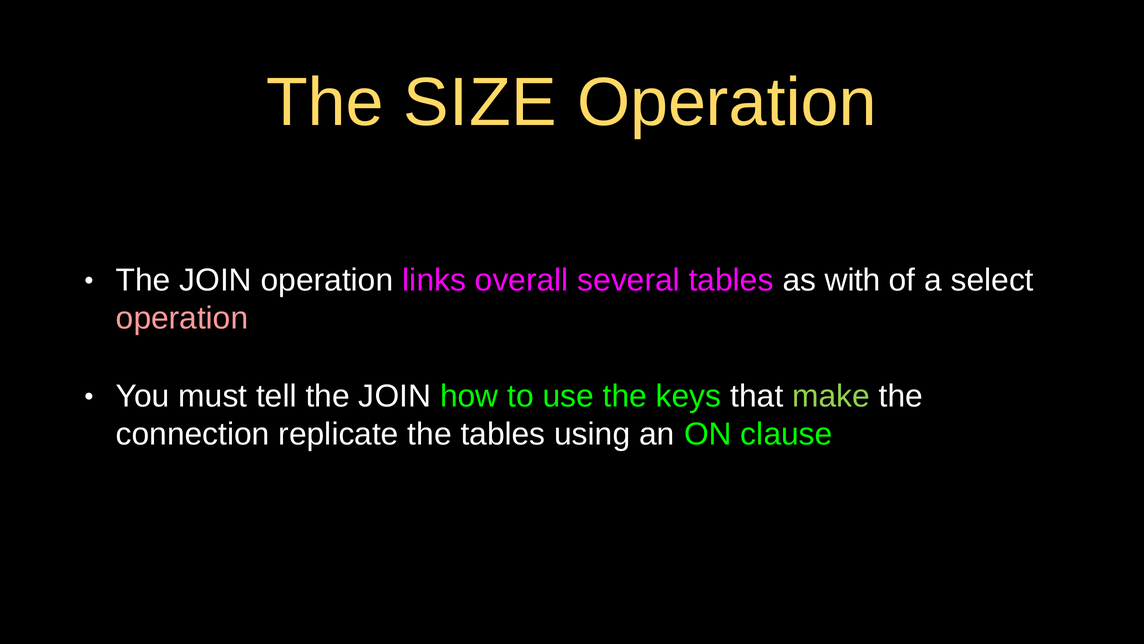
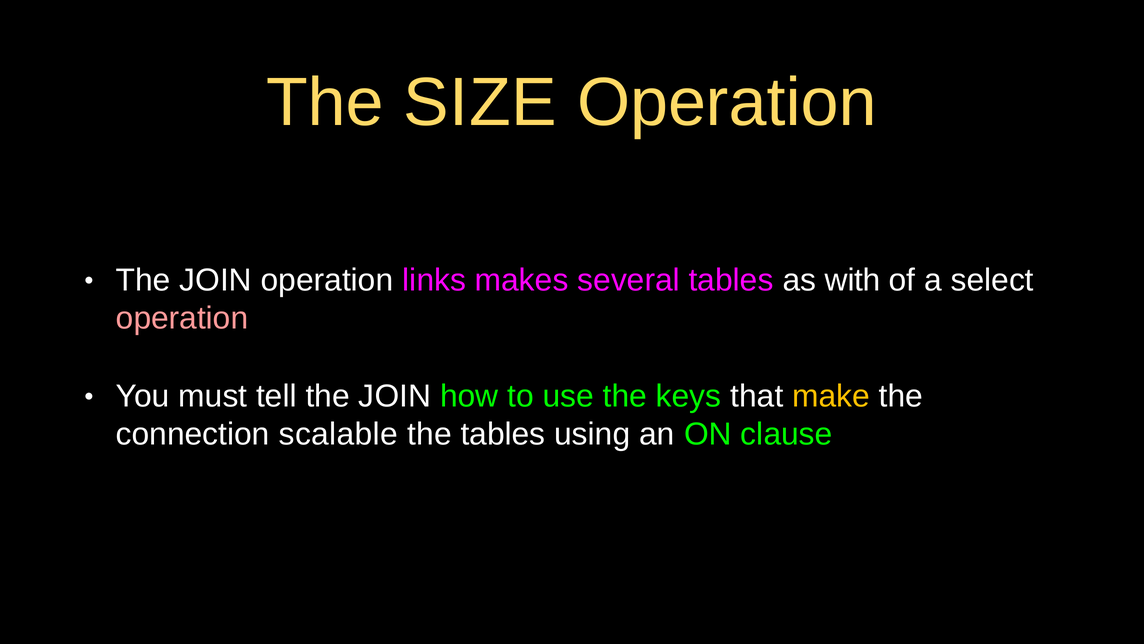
overall: overall -> makes (522, 280)
make colour: light green -> yellow (831, 396)
replicate: replicate -> scalable (338, 434)
